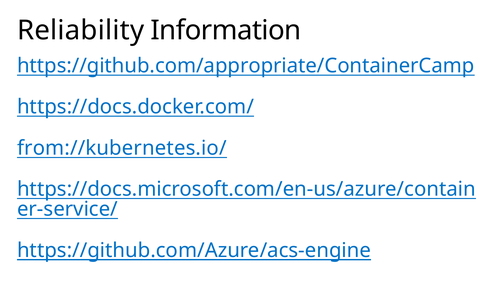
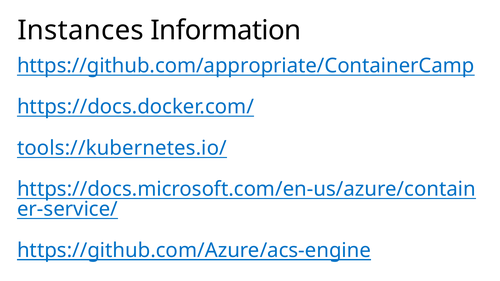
Reliability: Reliability -> Instances (81, 30)
from://kubernetes.io/: from://kubernetes.io/ -> tools://kubernetes.io/ (122, 148)
